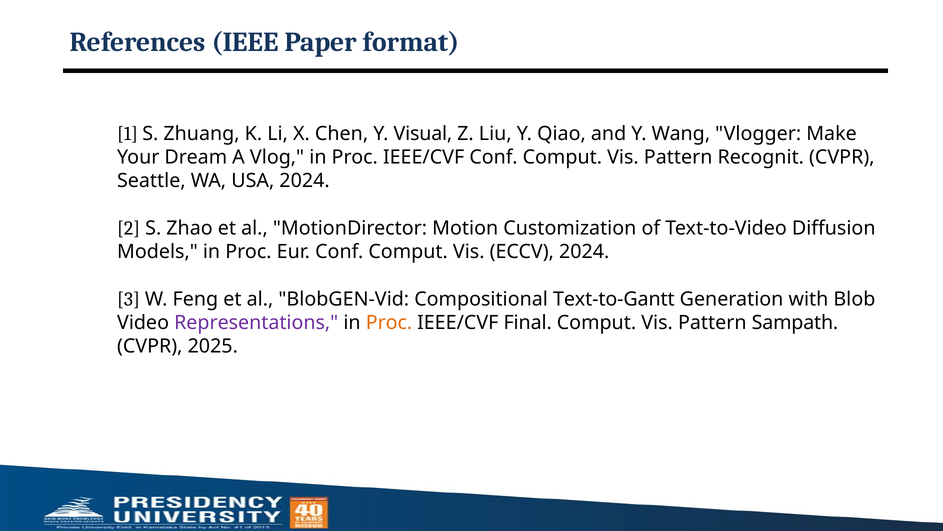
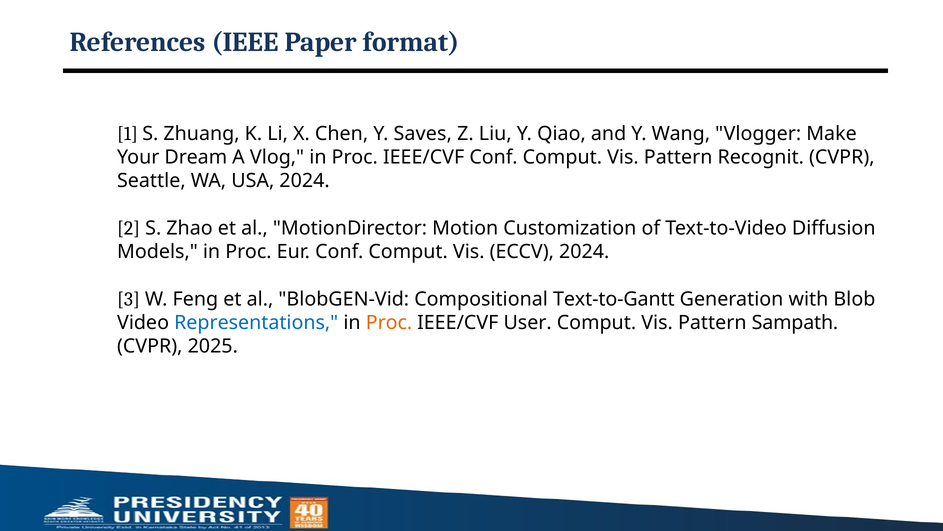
Visual: Visual -> Saves (423, 133)
Representations colour: purple -> blue (256, 322)
Final: Final -> User (528, 322)
